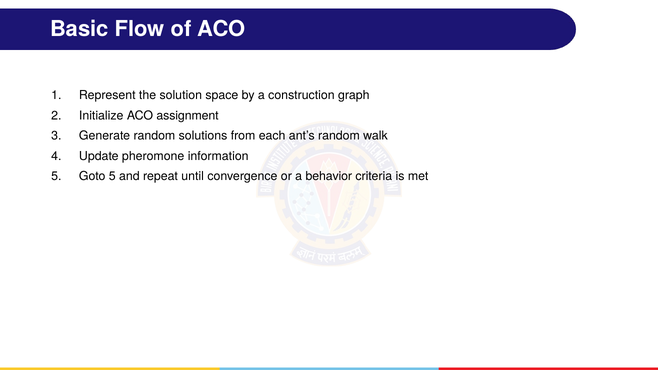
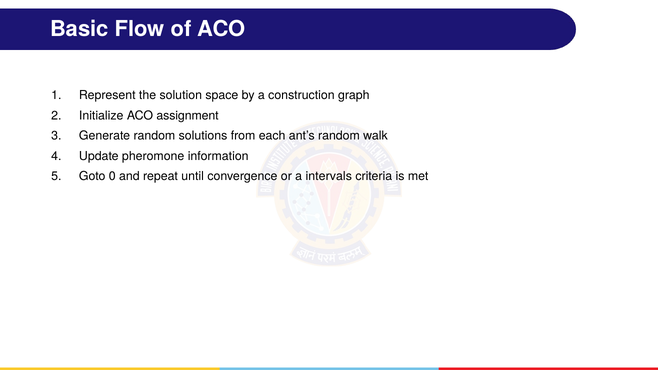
Goto 5: 5 -> 0 (112, 176)
behavior: behavior -> intervals (329, 176)
